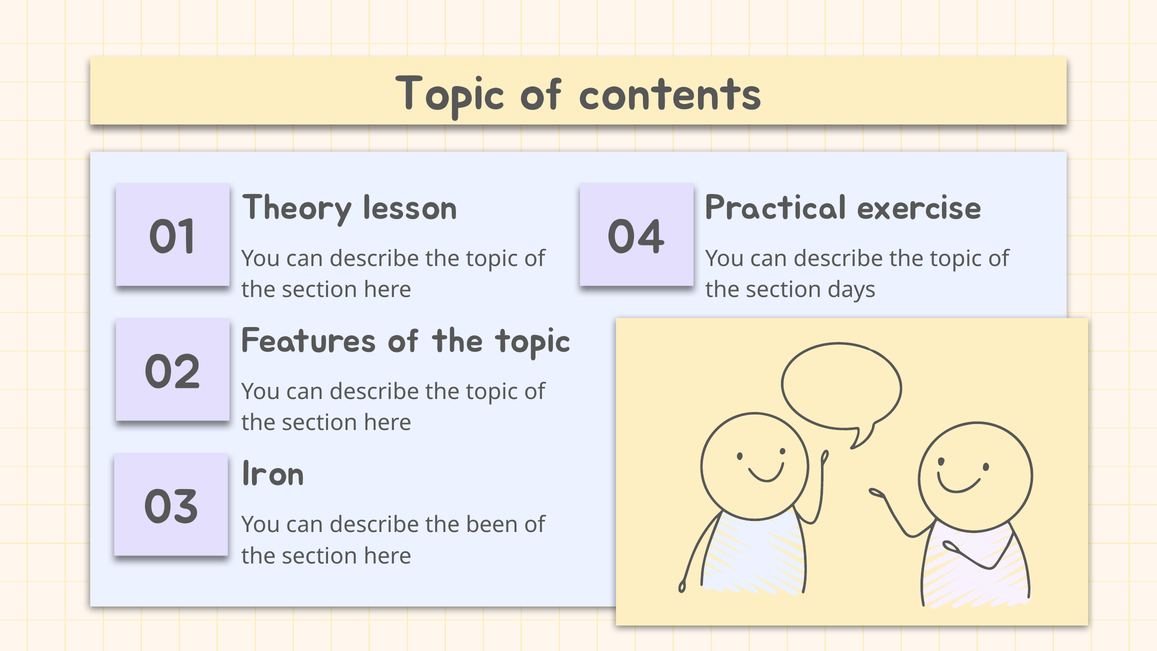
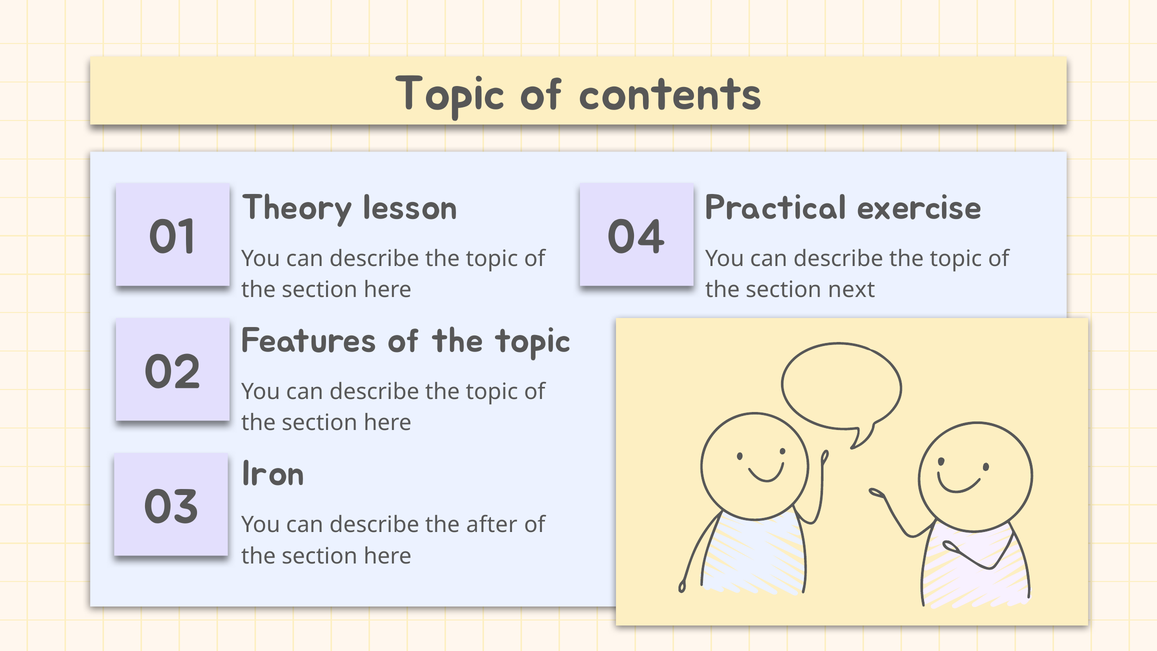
days: days -> next (851, 290)
been: been -> after (492, 525)
